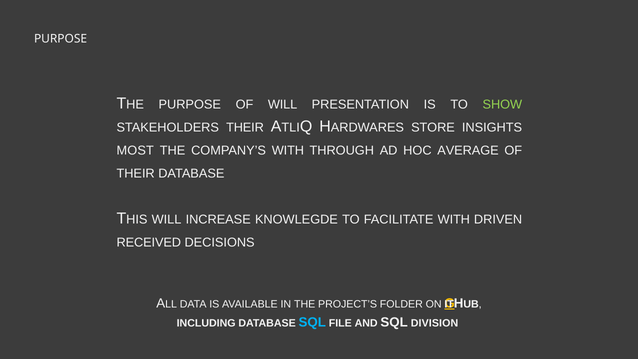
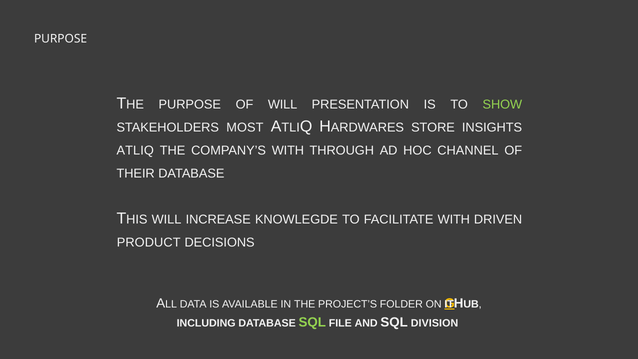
STAKEHOLDERS THEIR: THEIR -> MOST (245, 128)
MOST: MOST -> ATLIQ (135, 151)
AVERAGE: AVERAGE -> CHANNEL (468, 151)
RECEIVED: RECEIVED -> PRODUCT (149, 243)
SQL colour: light blue -> light green (312, 322)
